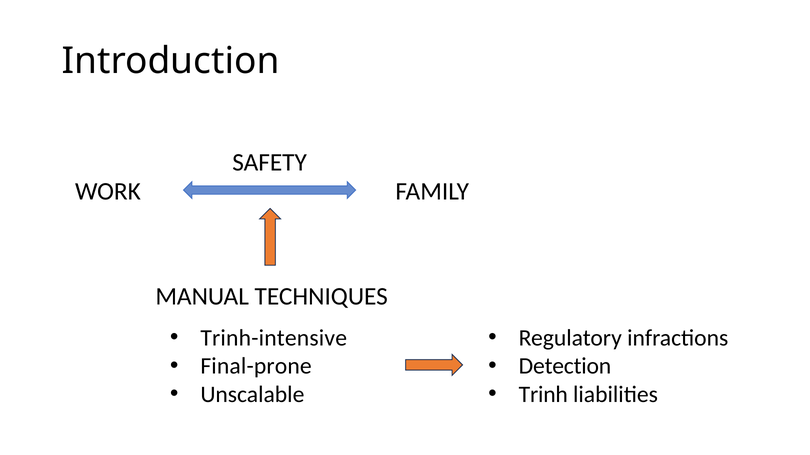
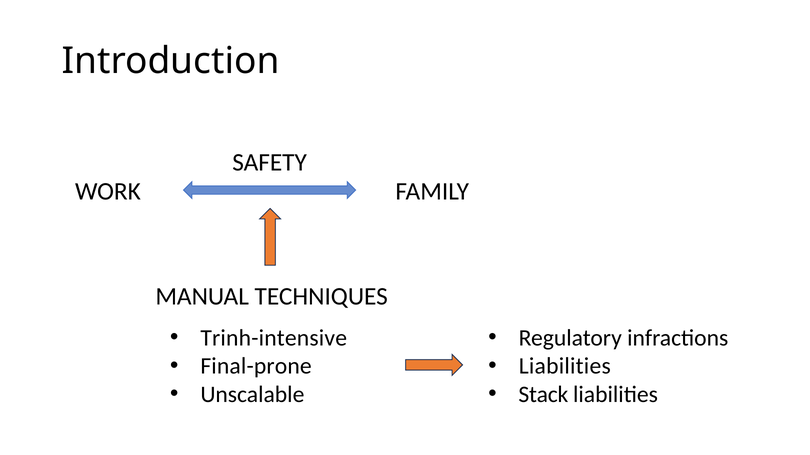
Detection: Detection -> Liabilities (565, 367)
Trinh: Trinh -> Stack (543, 395)
